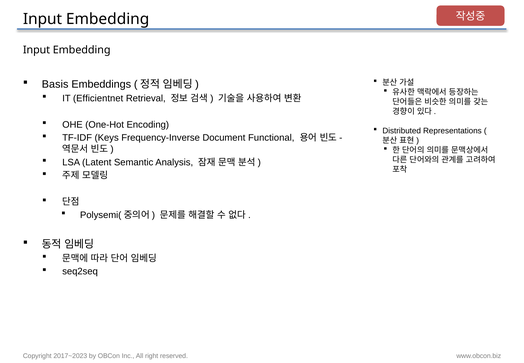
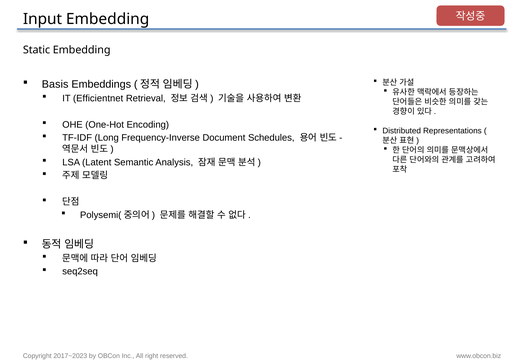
Input: Input -> Static (37, 50)
Keys: Keys -> Long (107, 138)
Functional: Functional -> Schedules (271, 138)
